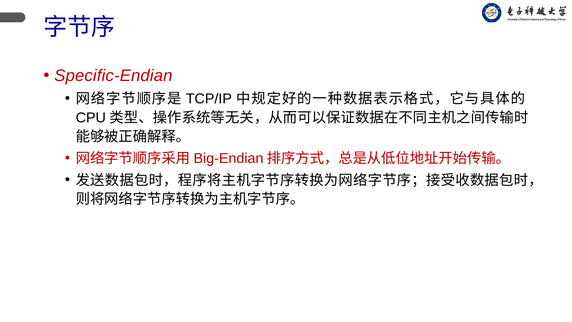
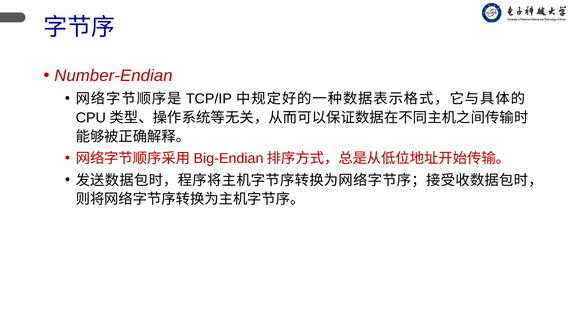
Specific-Endian: Specific-Endian -> Number-Endian (113, 76)
